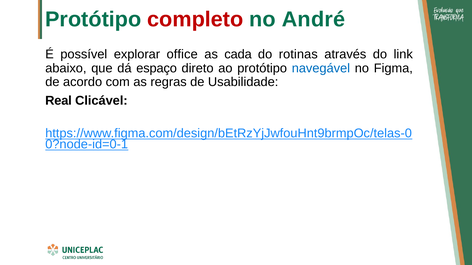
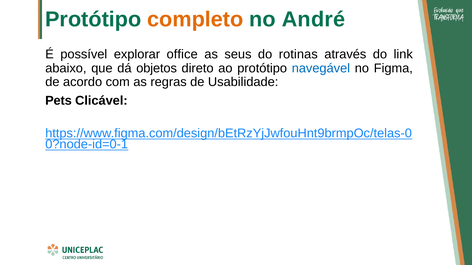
completo colour: red -> orange (195, 19)
cada: cada -> seus (238, 54)
espaço: espaço -> objetos (157, 68)
Real: Real -> Pets (58, 101)
